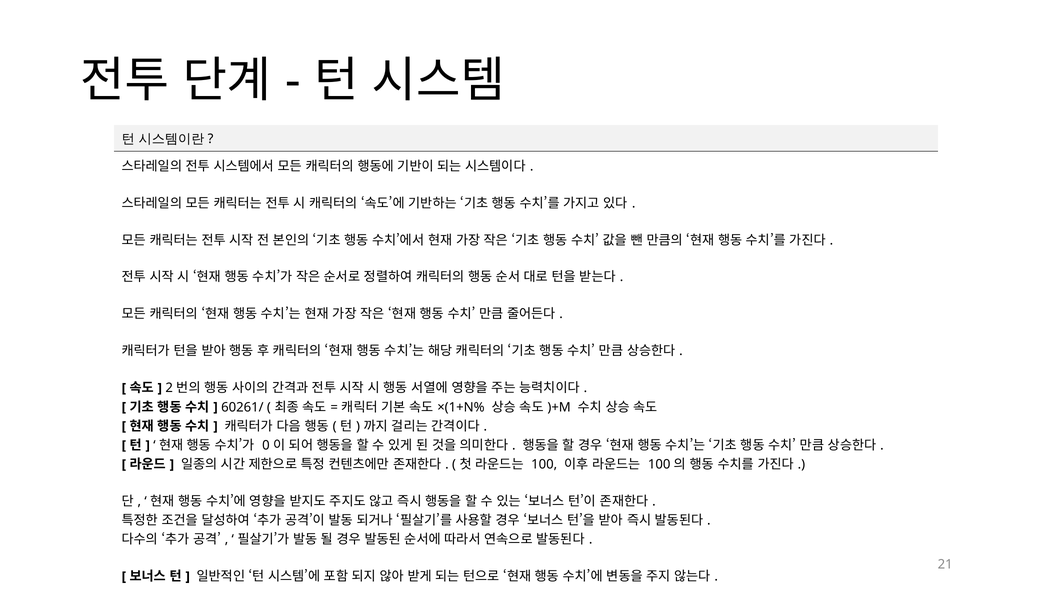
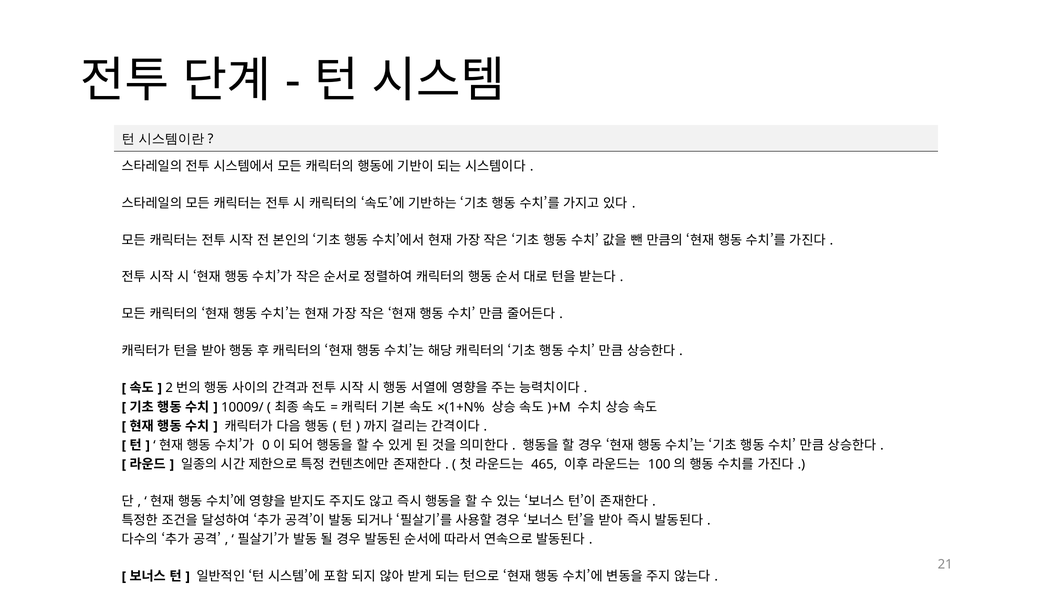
60261/: 60261/ -> 10009/ (242, 407)
100: 100 -> 465 (544, 464)
